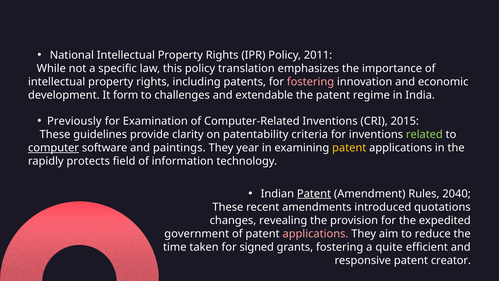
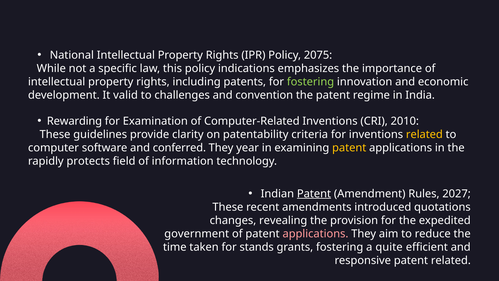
2011: 2011 -> 2075 (318, 55)
translation: translation -> indications (246, 68)
fostering colour: pink -> light green (310, 82)
form: form -> valid (126, 95)
extendable: extendable -> convention (264, 95)
Previously: Previously -> Rewarding (74, 121)
2015: 2015 -> 2010 (405, 121)
related colour: light green -> yellow (424, 134)
computer underline: present -> none (54, 148)
paintings: paintings -> conferred (179, 148)
2040: 2040 -> 2027 (457, 194)
signed: signed -> stands (257, 247)
patent creator: creator -> related (451, 260)
